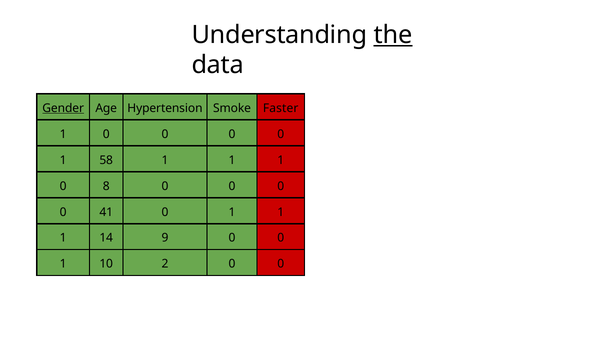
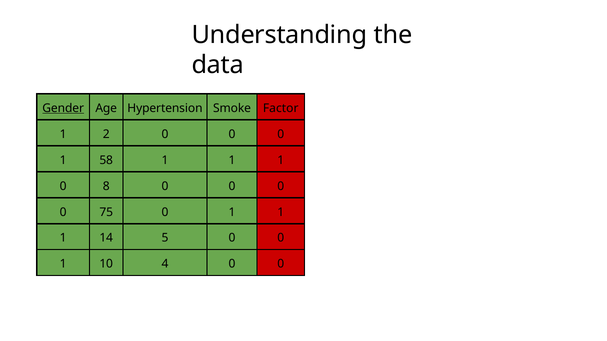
the underline: present -> none (393, 35)
Faster: Faster -> Factor (281, 108)
0: 0 -> 2 (106, 134)
41: 41 -> 75 (106, 212)
9: 9 -> 5 (165, 238)
2: 2 -> 4 (165, 264)
